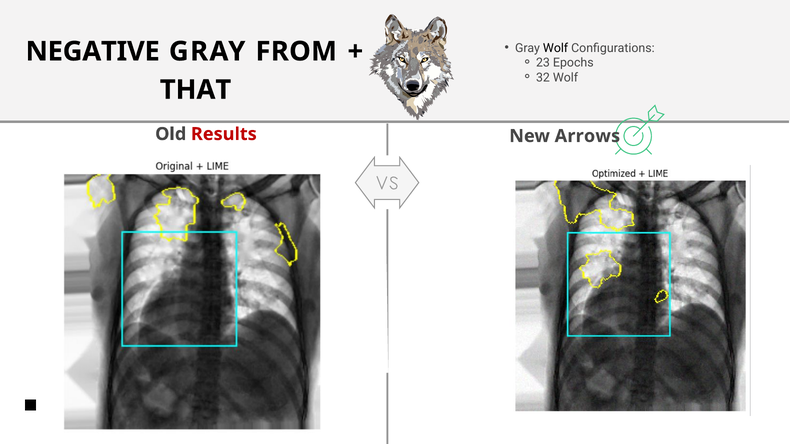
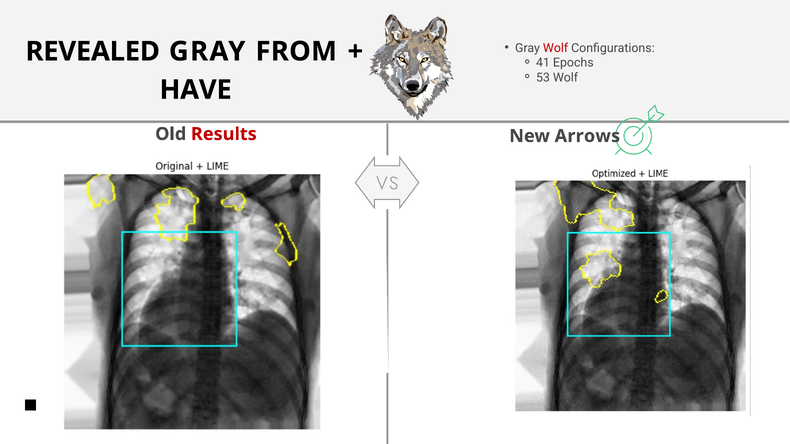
Wolf colour: black -> red (556, 48)
NEGATIVE: NEGATIVE -> REVEALED (93, 51)
23: 23 -> 41 (543, 63)
32: 32 -> 53 (543, 78)
THAT: THAT -> HAVE (196, 90)
